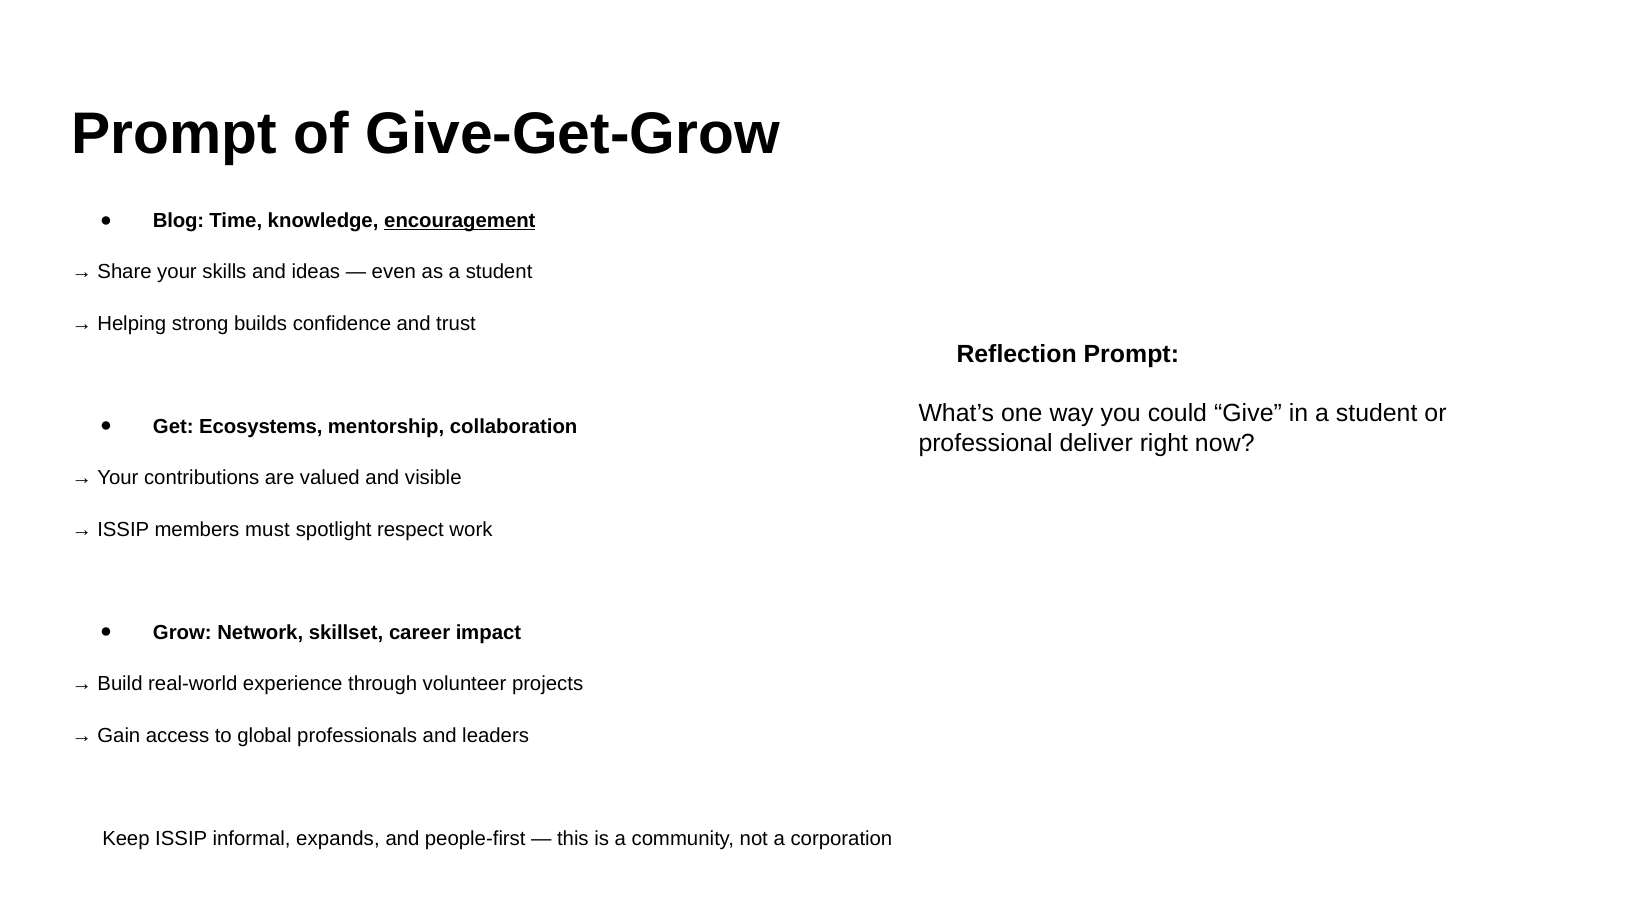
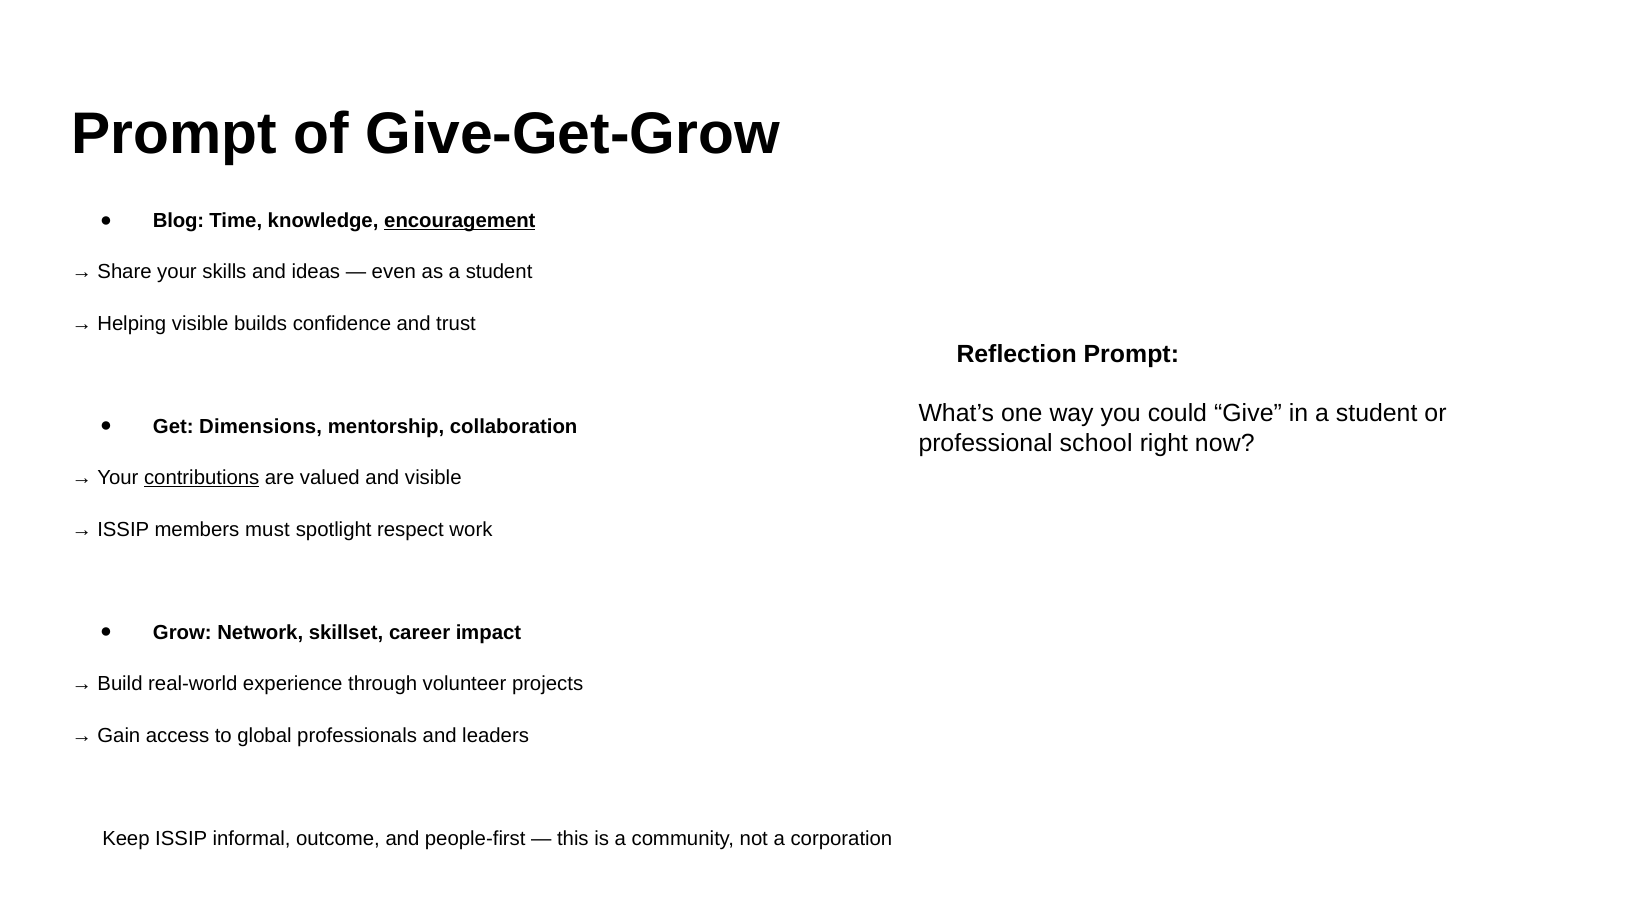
Helping strong: strong -> visible (200, 324)
Ecosystems: Ecosystems -> Dimensions (261, 427)
deliver: deliver -> school (1096, 444)
contributions underline: none -> present (202, 478)
expands: expands -> outcome (338, 839)
